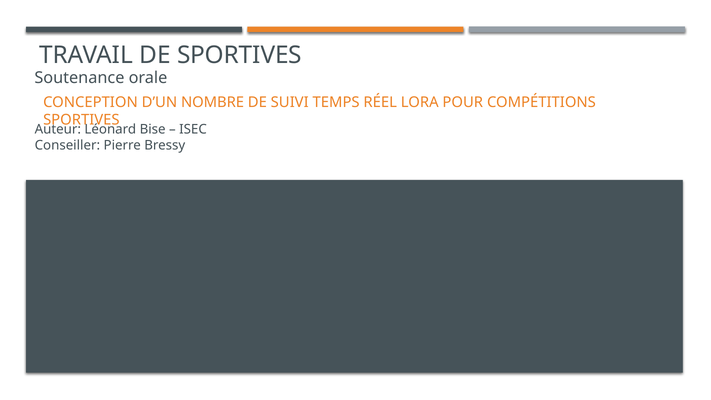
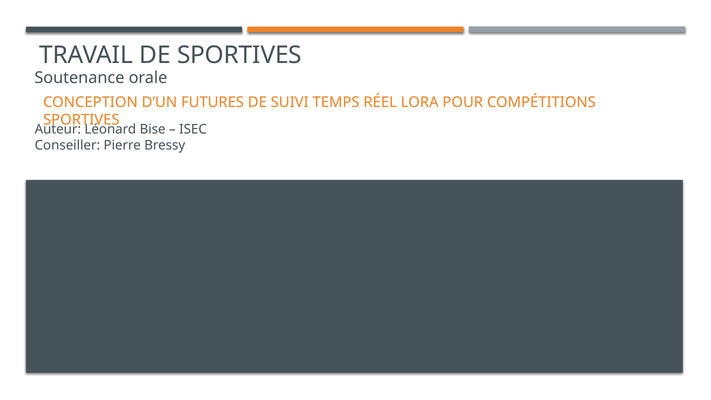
NOMBRE: NOMBRE -> FUTURES (213, 102)
